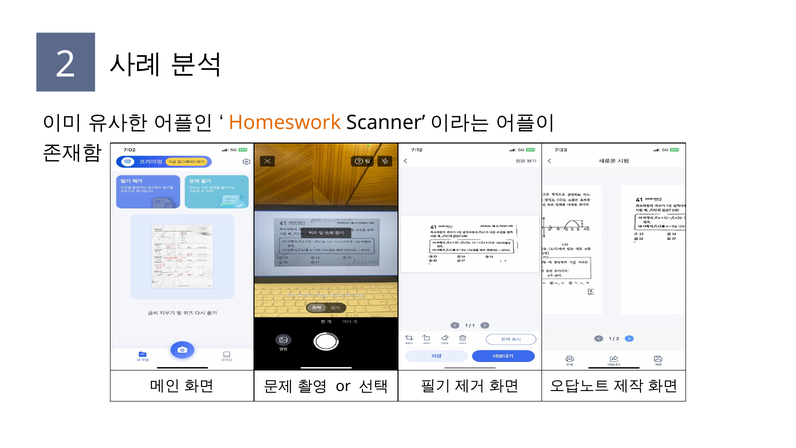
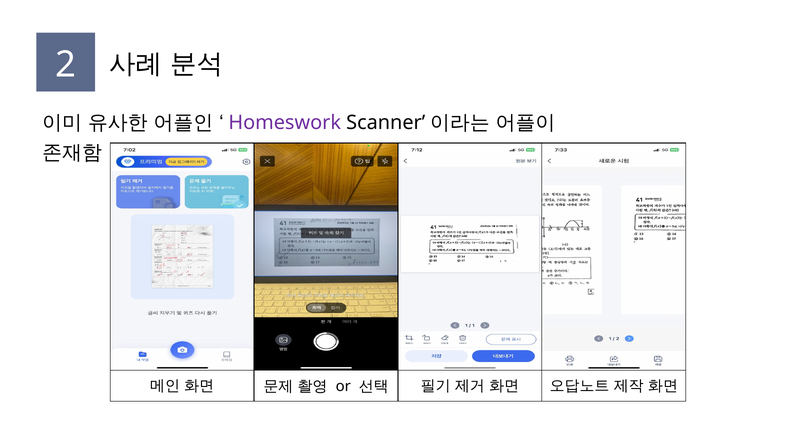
Homeswork colour: orange -> purple (285, 123)
